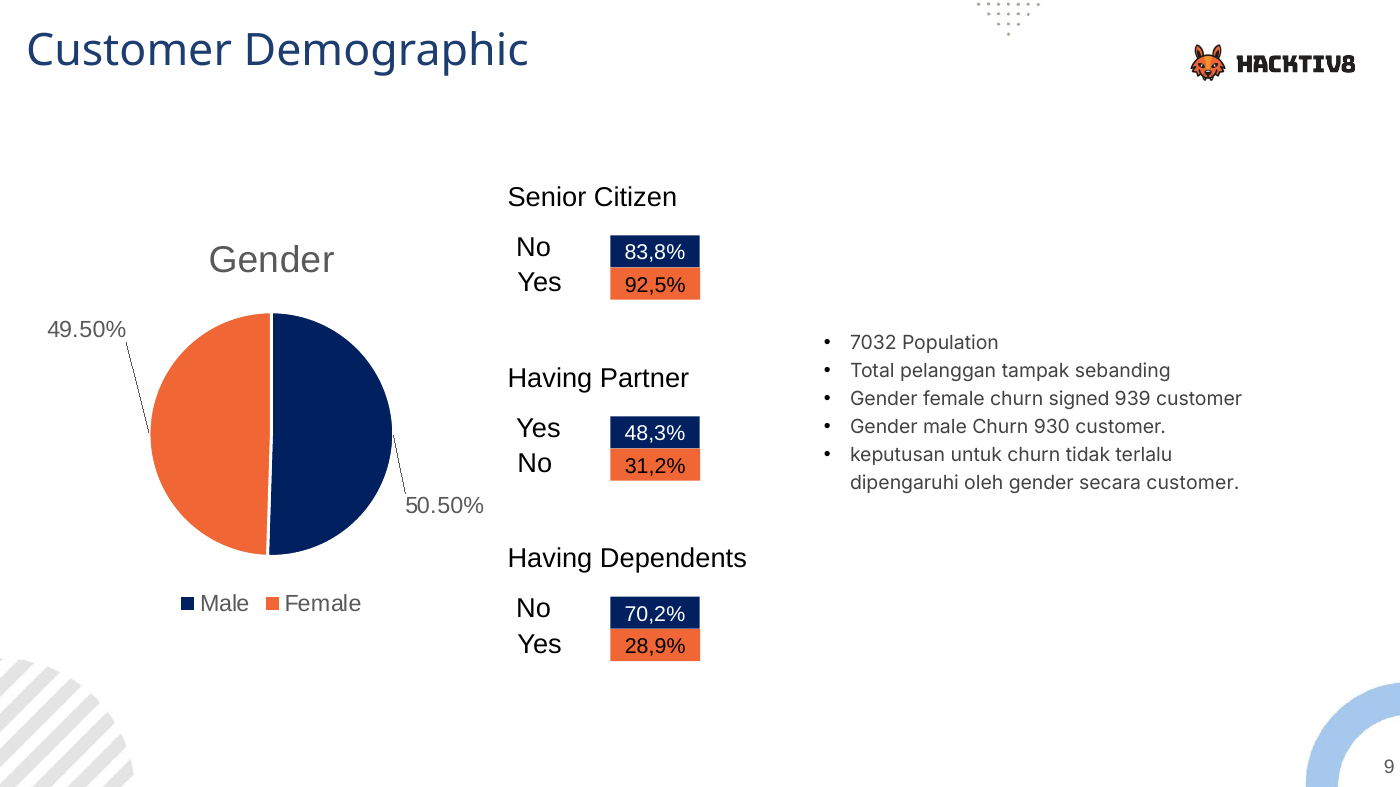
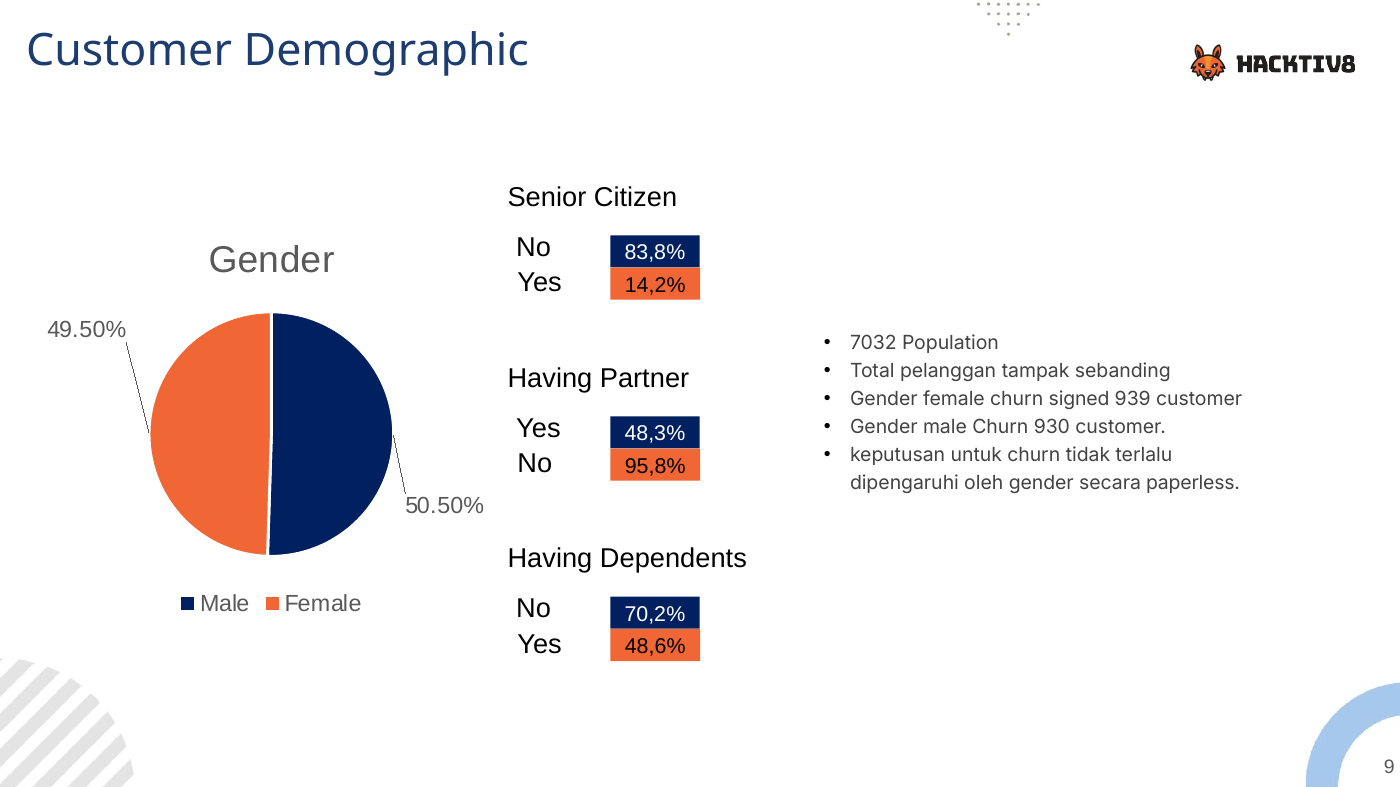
92,5%: 92,5% -> 14,2% (655, 285)
31,2%: 31,2% -> 95,8% (655, 466)
secara customer: customer -> paperless (1193, 483)
28,9%: 28,9% -> 48,6% (655, 647)
